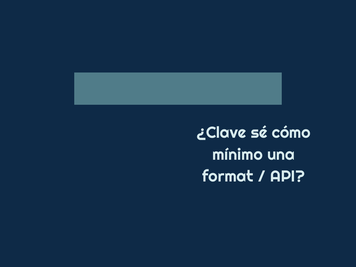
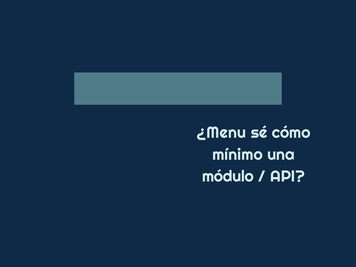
¿Clave: ¿Clave -> ¿Menu (221, 133)
format: format -> módulo (228, 176)
